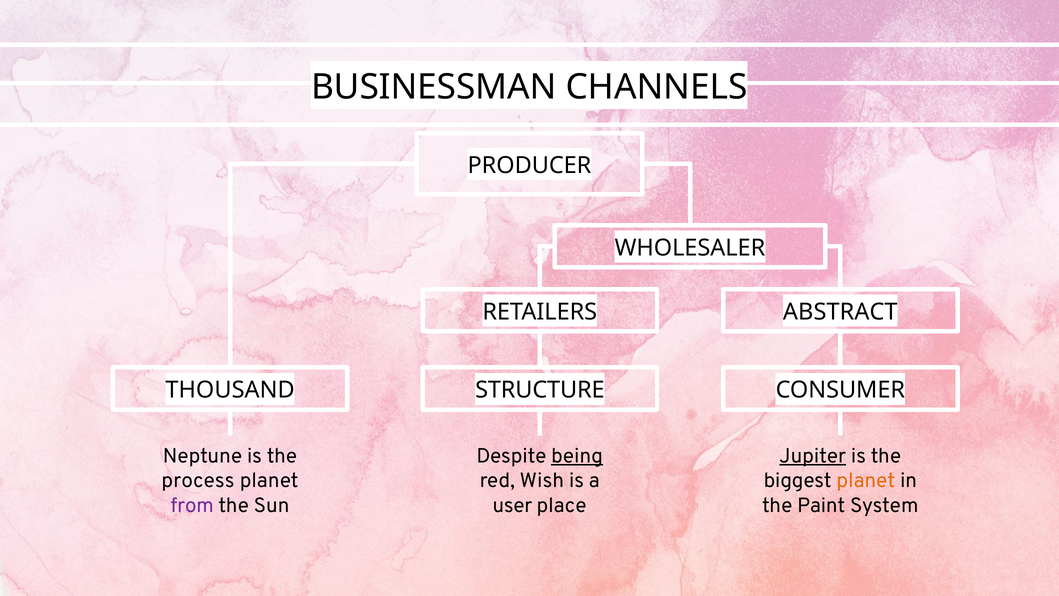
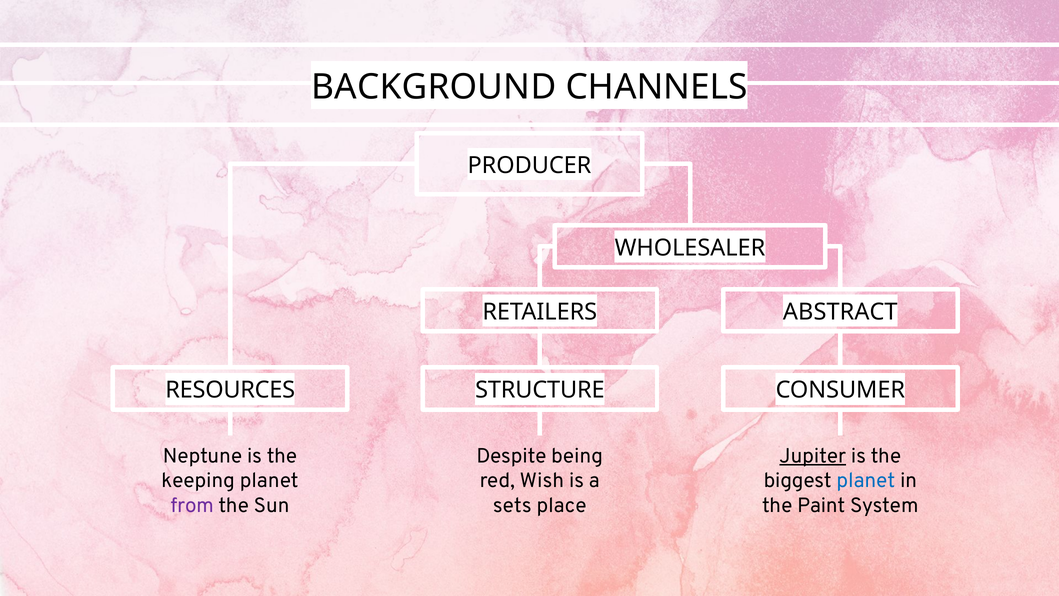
BUSINESSMAN: BUSINESSMAN -> BACKGROUND (434, 87)
THOUSAND: THOUSAND -> RESOURCES (230, 390)
being underline: present -> none (577, 456)
process: process -> keeping (198, 480)
planet colour: orange -> blue (866, 480)
user: user -> sets (512, 505)
